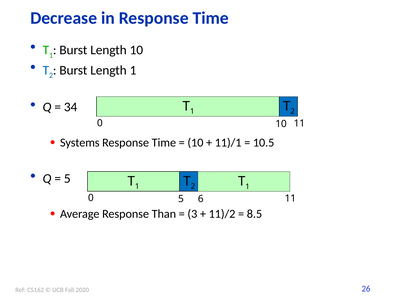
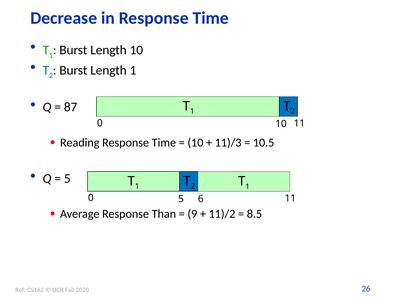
34: 34 -> 87 (71, 107)
Systems: Systems -> Reading (80, 143)
11)/1: 11)/1 -> 11)/3 (228, 143)
3: 3 -> 9 (192, 214)
